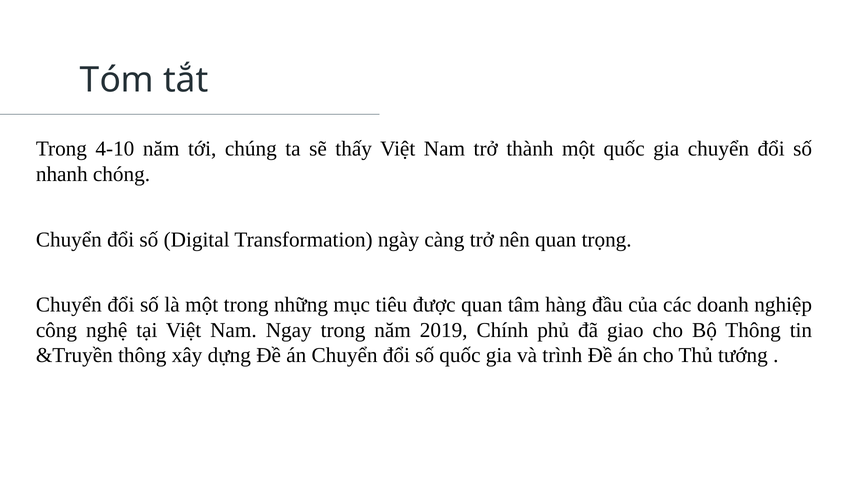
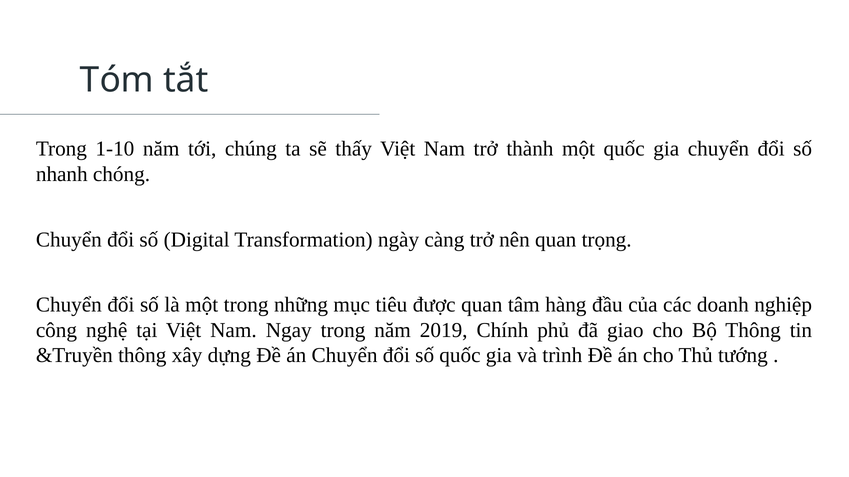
4-10: 4-10 -> 1-10 (115, 149)
